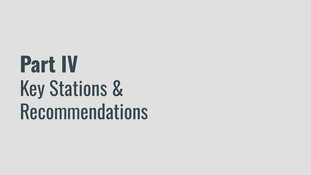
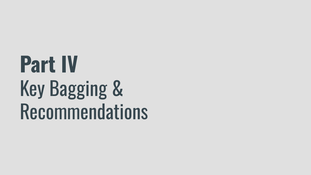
Stations: Stations -> Bagging (78, 90)
